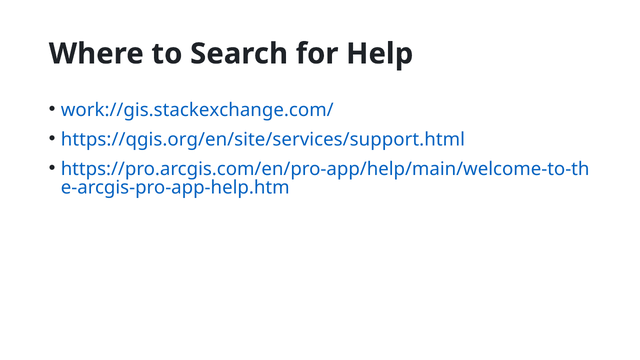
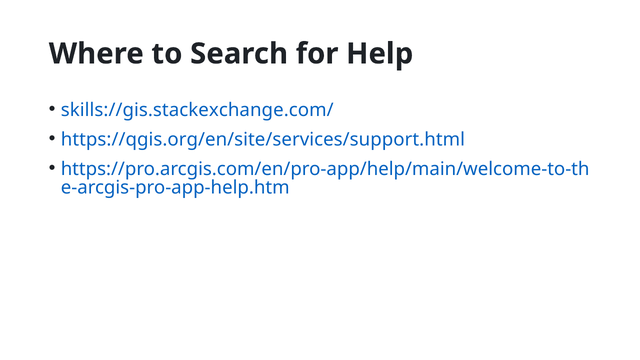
work://gis.stackexchange.com/: work://gis.stackexchange.com/ -> skills://gis.stackexchange.com/ (197, 110)
